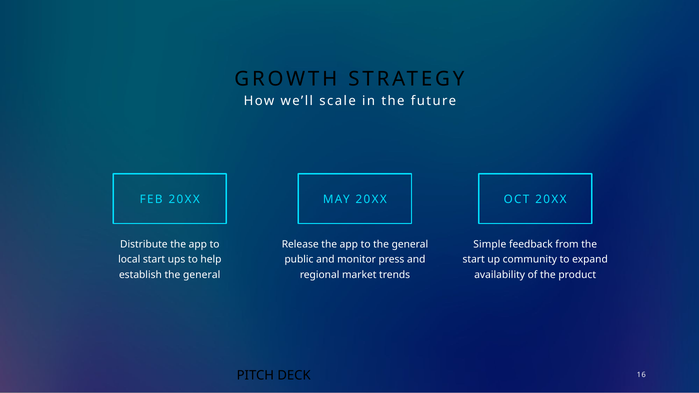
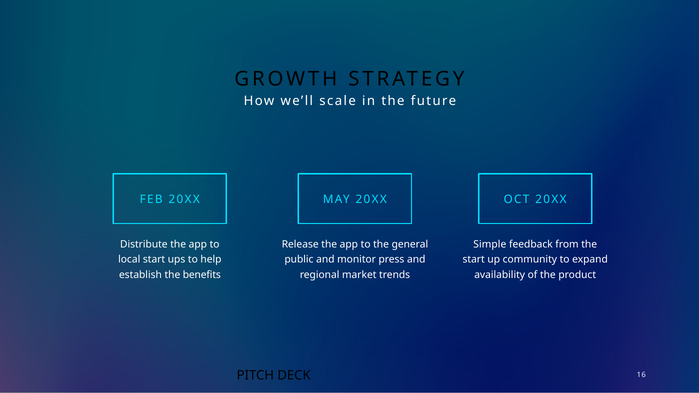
establish the general: general -> benefits (202, 275)
